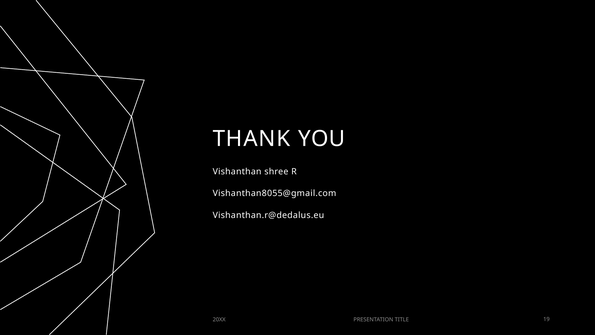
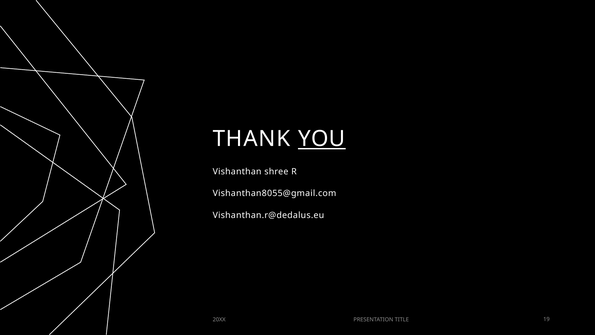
YOU underline: none -> present (322, 139)
